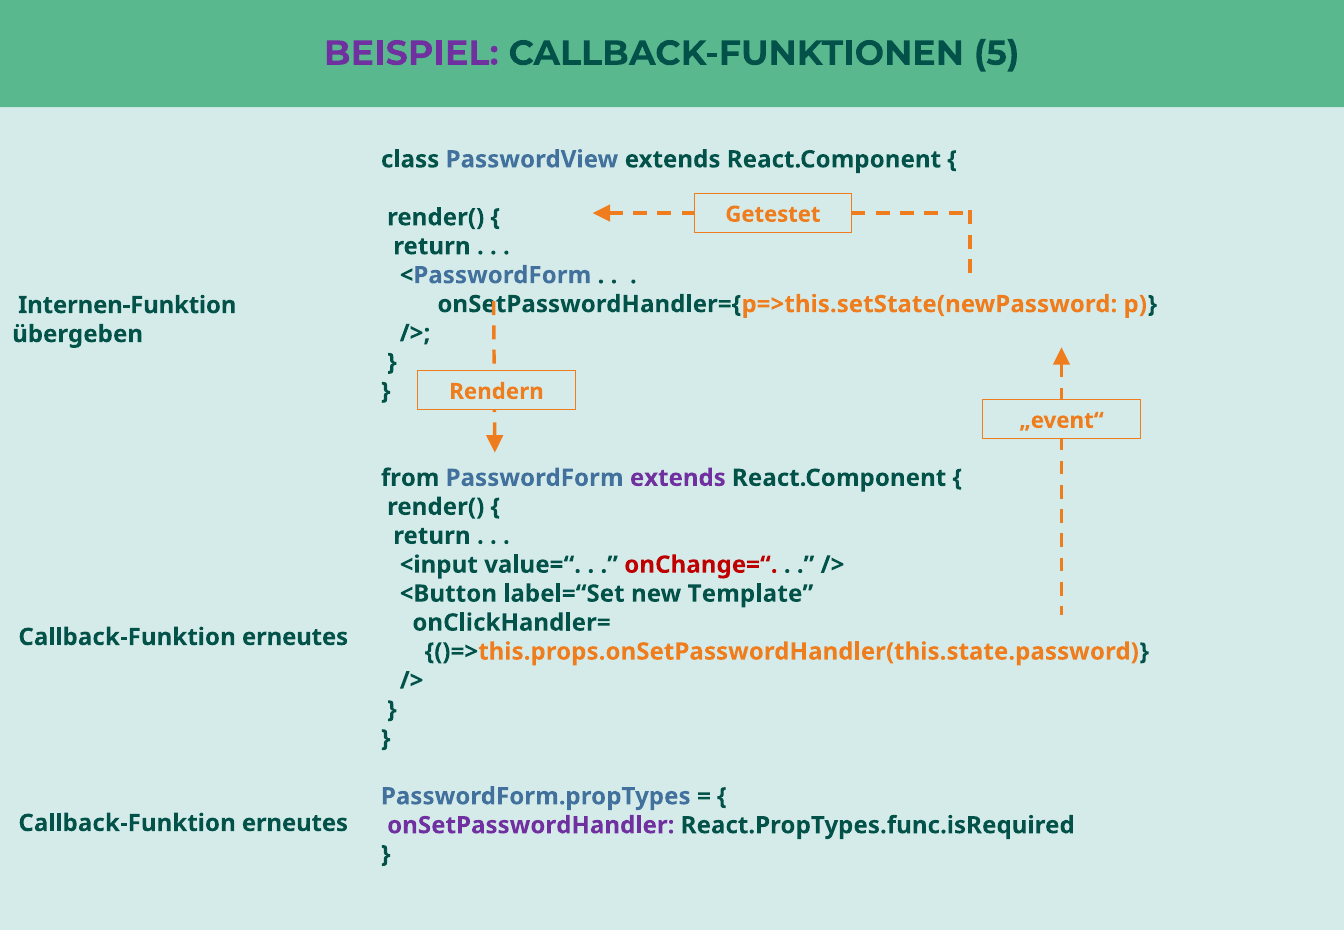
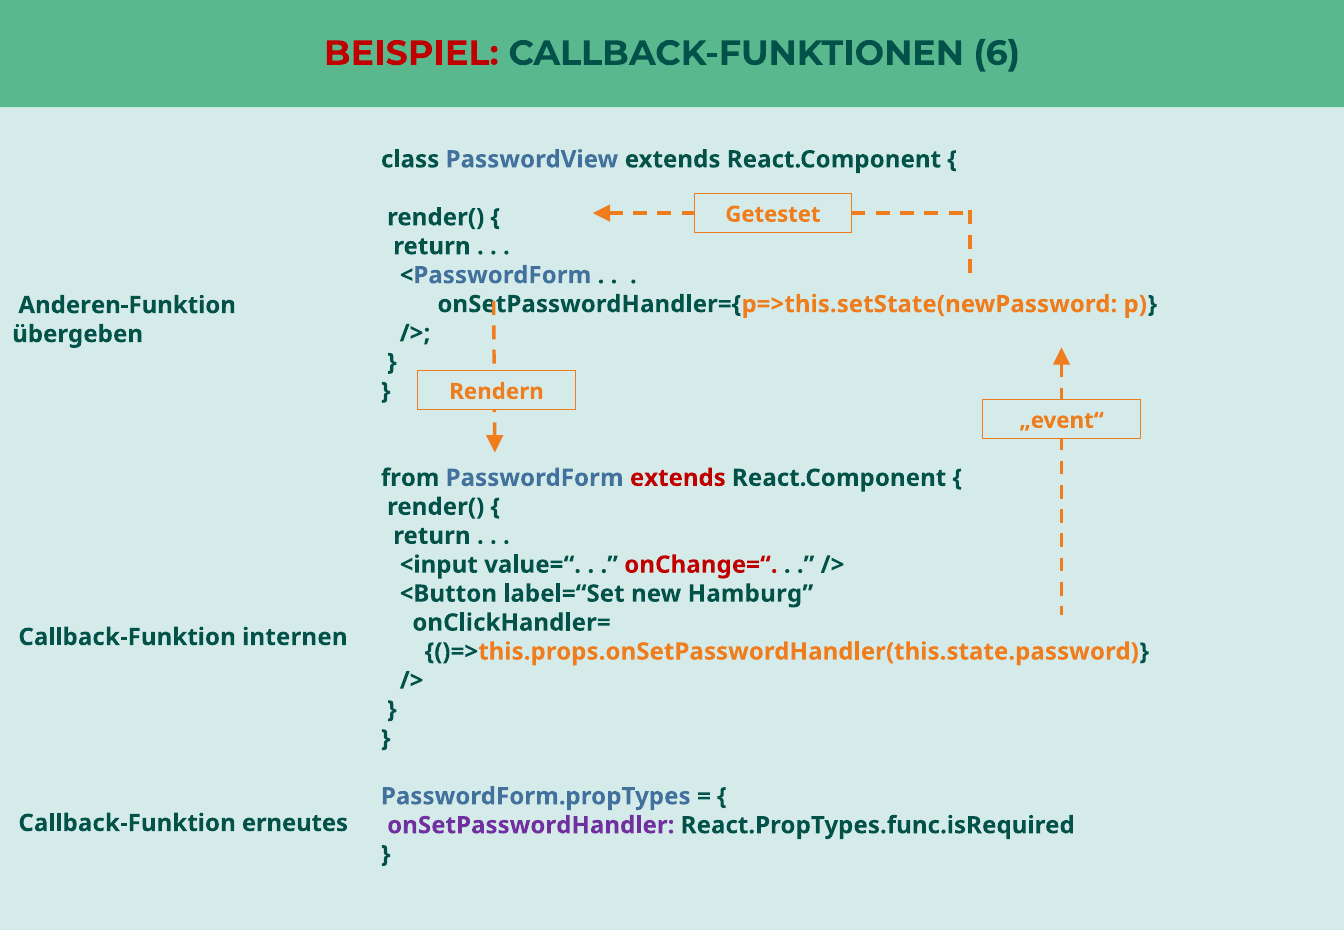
BEISPIEL colour: purple -> red (411, 53)
5: 5 -> 6 (997, 53)
Internen-Funktion: Internen-Funktion -> Anderen-Funktion (127, 305)
extends colour: purple -> red (678, 478)
Template: Template -> Hamburg (750, 594)
erneutes: erneutes -> internen (295, 637)
